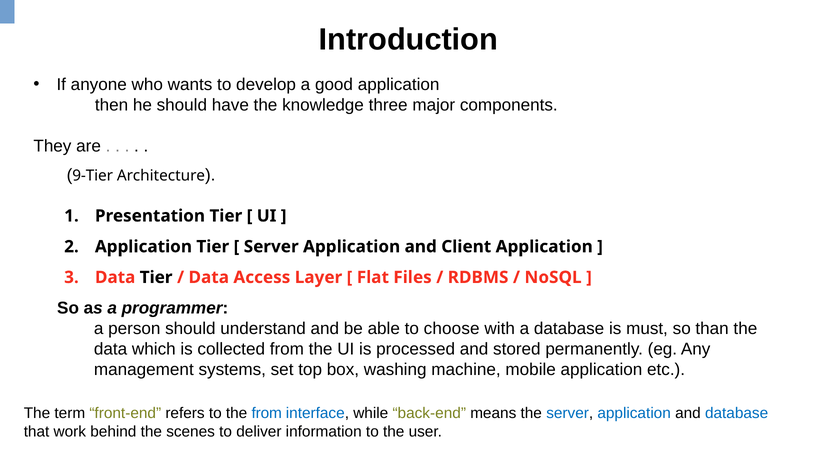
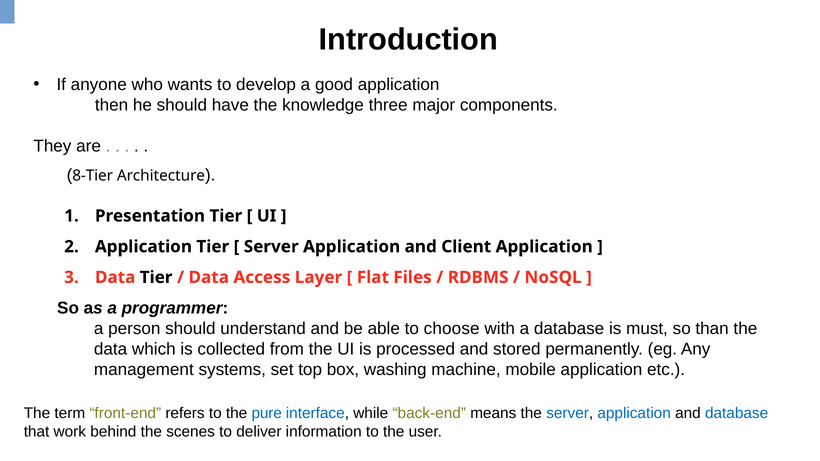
9-Tier: 9-Tier -> 8-Tier (93, 176)
the from: from -> pure (267, 414)
